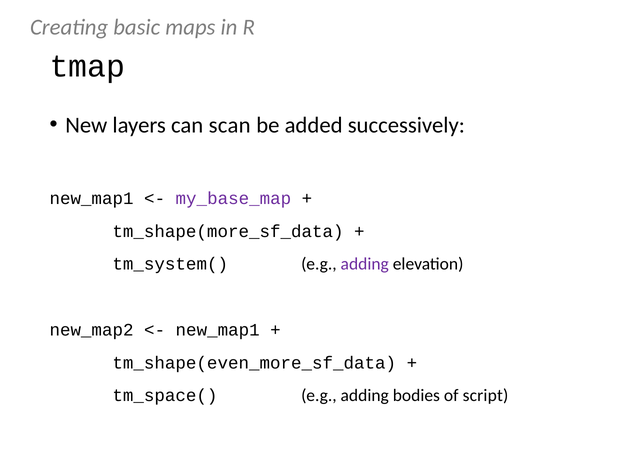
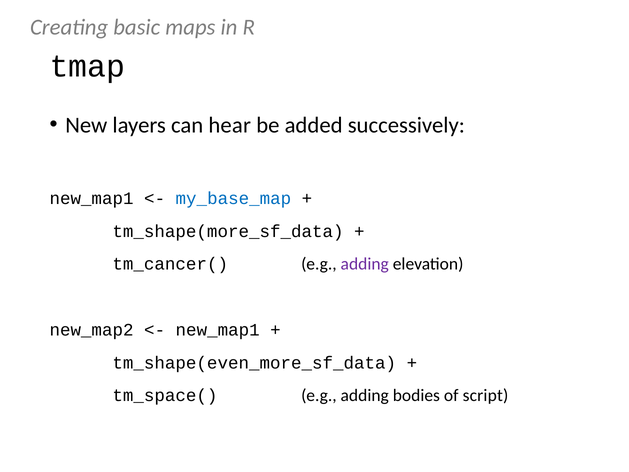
scan: scan -> hear (230, 125)
my_base_map colour: purple -> blue (233, 198)
tm_system(: tm_system( -> tm_cancer( (170, 264)
